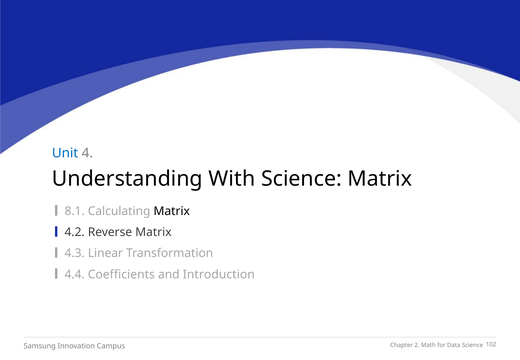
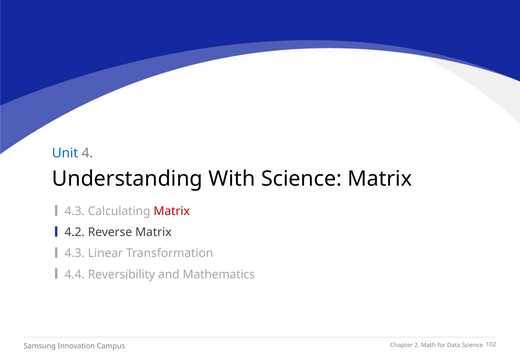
8.1: 8.1 -> 4.3 (75, 211)
Matrix colour: black -> red (172, 211)
Coefficients: Coefficients -> Reversibility (121, 274)
Introduction: Introduction -> Mathematics (219, 274)
